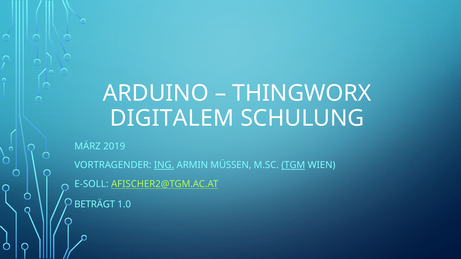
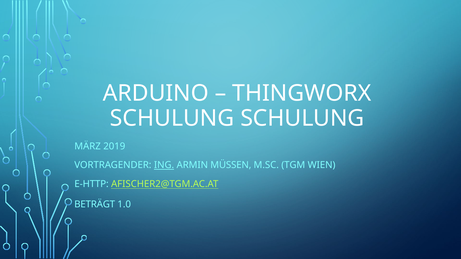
DIGITALEM: DIGITALEM -> SCHULUNG (172, 118)
TGM underline: present -> none (293, 165)
E-SOLL: E-SOLL -> E-HTTP (92, 184)
